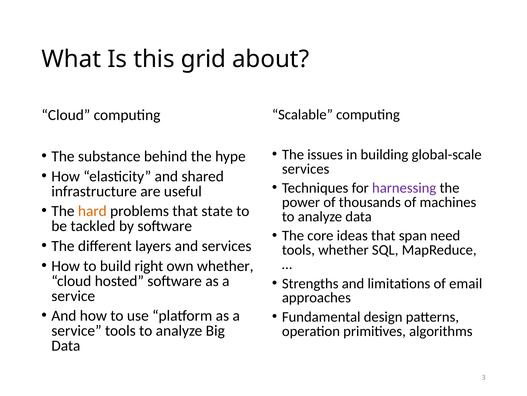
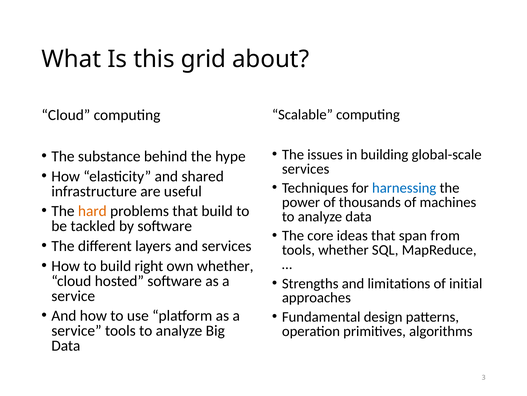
harnessing colour: purple -> blue (404, 188)
that state: state -> build (217, 211)
need: need -> from (445, 235)
email: email -> initial (466, 283)
